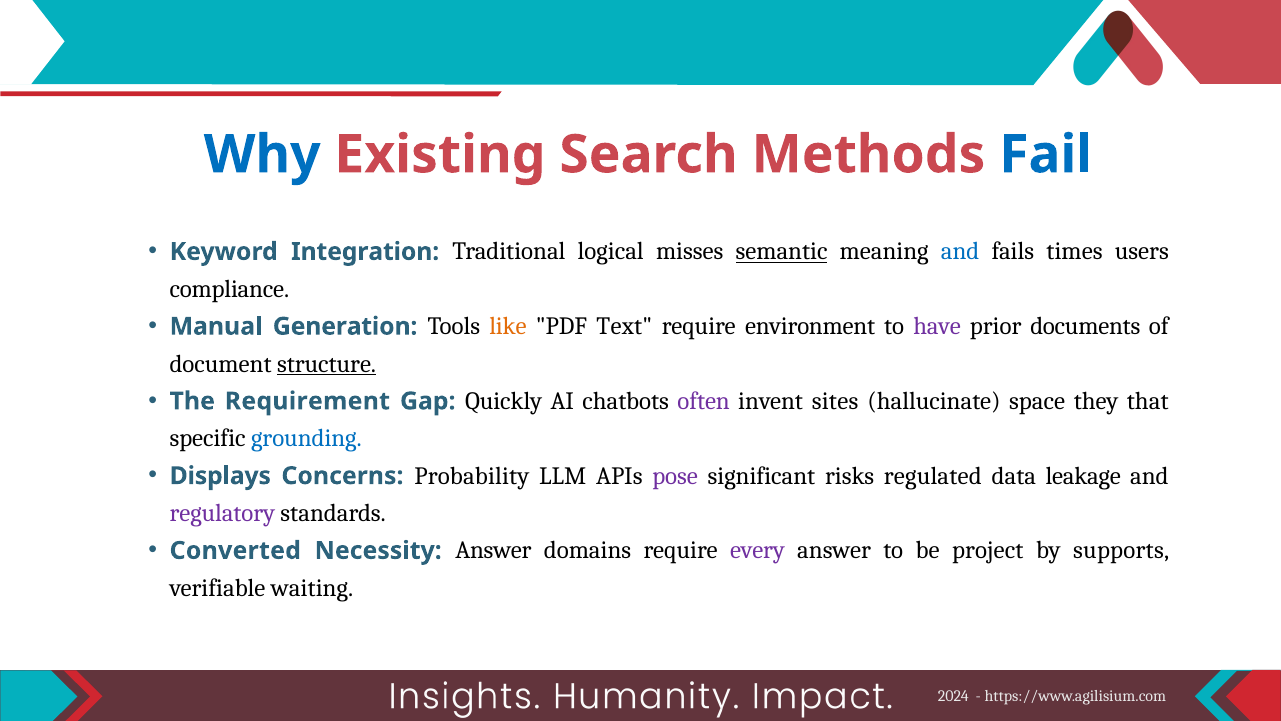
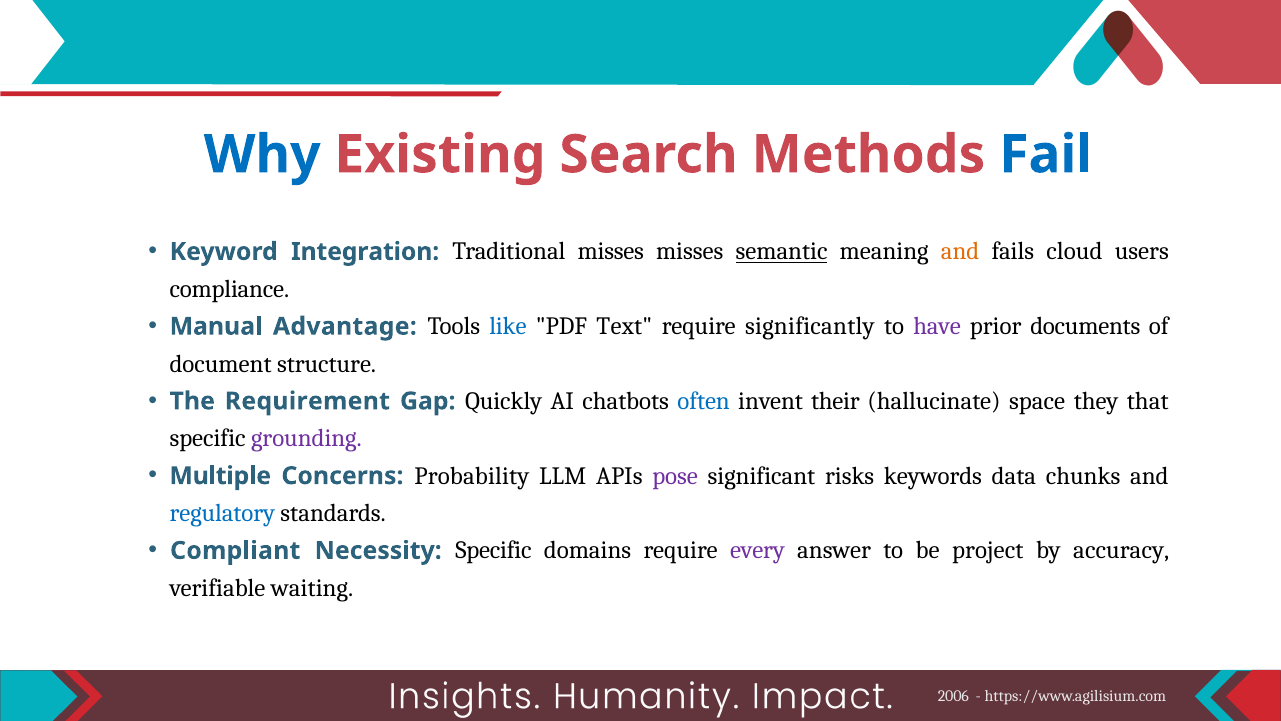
Traditional logical: logical -> misses (611, 252)
and colour: blue -> orange (960, 252)
times: times -> cloud (1074, 252)
Generation: Generation -> Advantage (345, 326)
like colour: orange -> blue (508, 326)
environment: environment -> significantly (810, 326)
structure underline: present -> none (327, 364)
often colour: purple -> blue (704, 401)
sites: sites -> their (835, 401)
grounding colour: blue -> purple (306, 438)
Displays: Displays -> Multiple (220, 476)
regulated: regulated -> keywords (933, 476)
leakage: leakage -> chunks (1083, 476)
regulatory colour: purple -> blue (222, 513)
Converted: Converted -> Compliant (235, 550)
Necessity Answer: Answer -> Specific (493, 550)
supports: supports -> accuracy (1121, 550)
2024: 2024 -> 2006 (953, 696)
